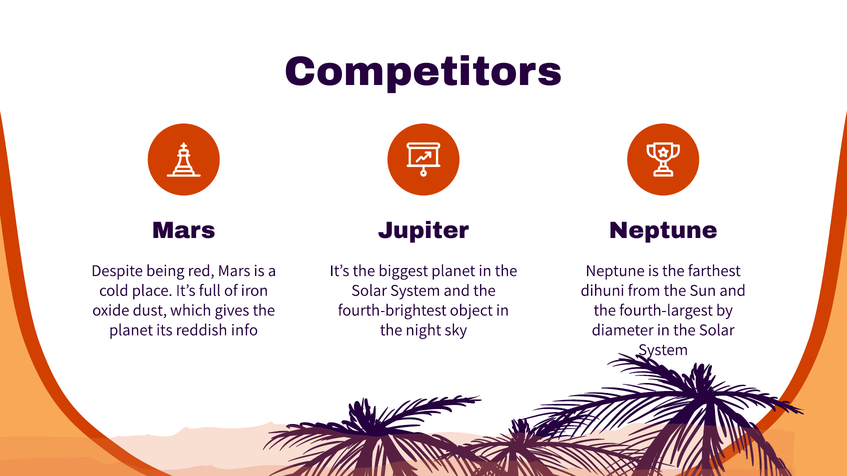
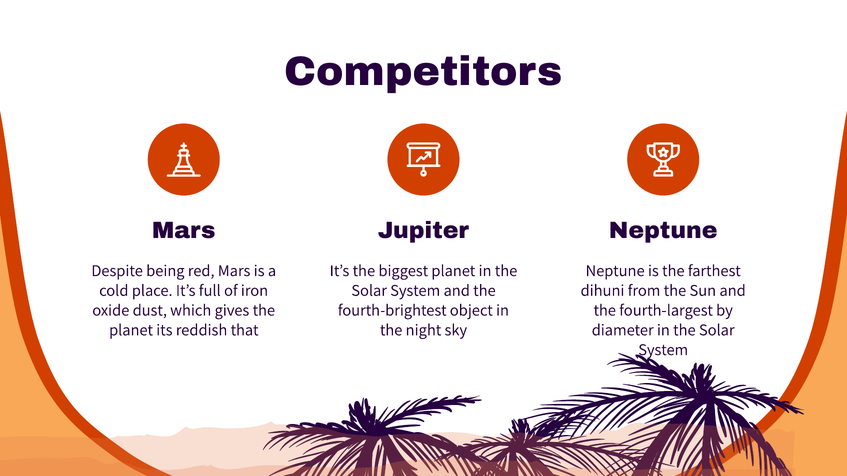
info: info -> that (245, 330)
